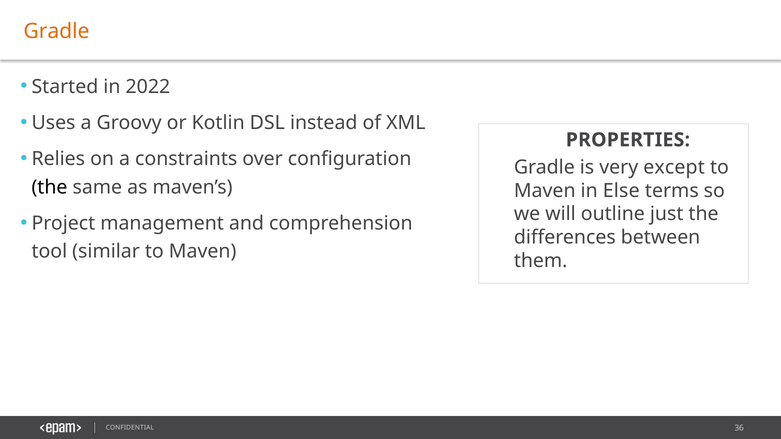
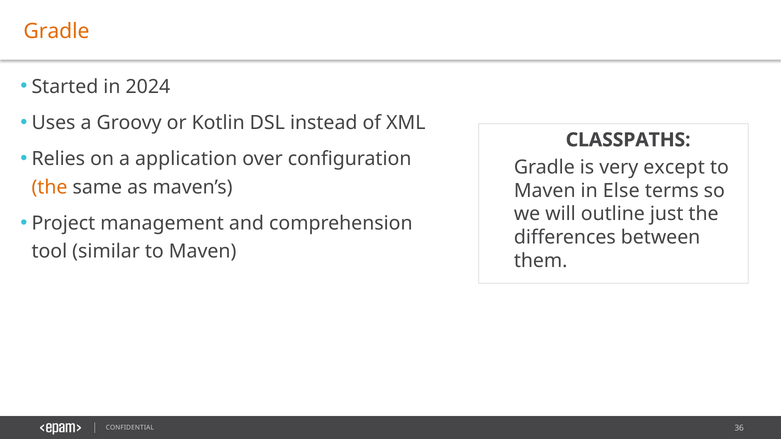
2022: 2022 -> 2024 (148, 87)
PROPERTIES: PROPERTIES -> CLASSPATHS (628, 140)
constraints: constraints -> application (186, 159)
the colour: black -> orange (49, 187)
